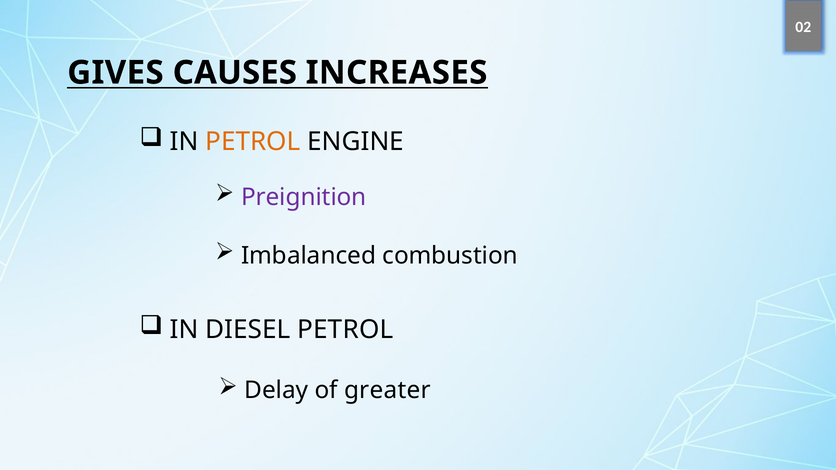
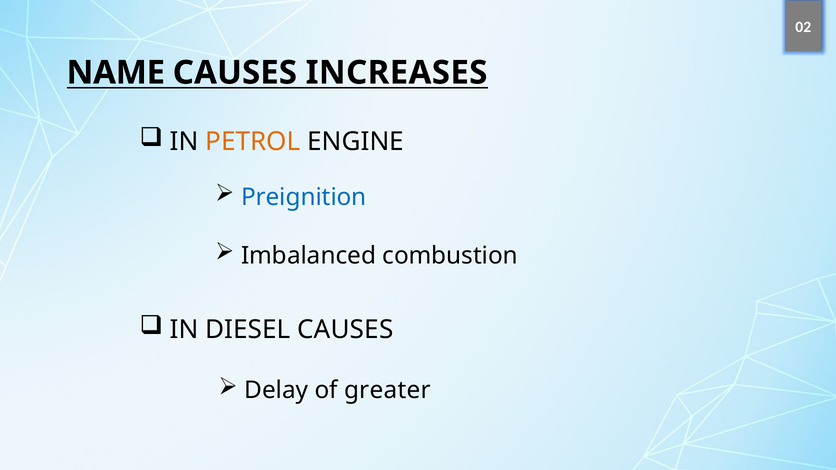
GIVES: GIVES -> NAME (116, 73)
Preignition colour: purple -> blue (304, 197)
DIESEL PETROL: PETROL -> CAUSES (345, 330)
